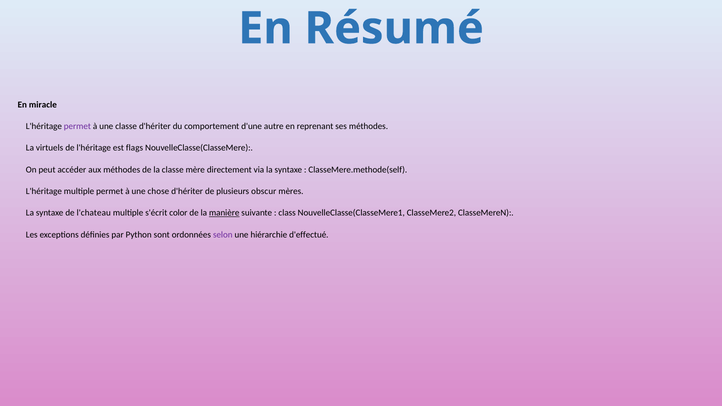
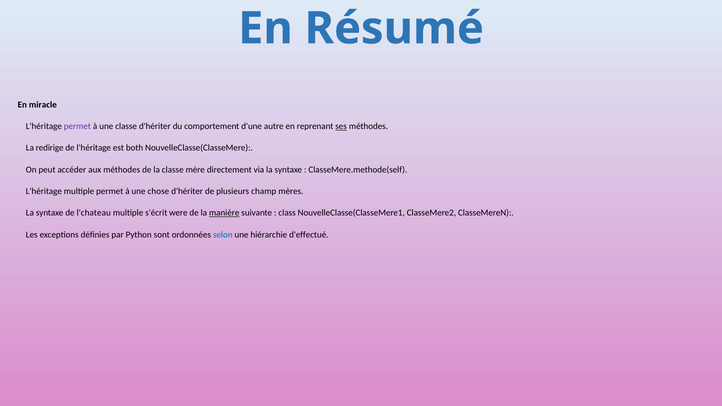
ses underline: none -> present (341, 126)
virtuels: virtuels -> redirige (50, 148)
flags: flags -> both (135, 148)
obscur: obscur -> champ (264, 191)
color: color -> were (178, 213)
selon colour: purple -> blue (223, 235)
